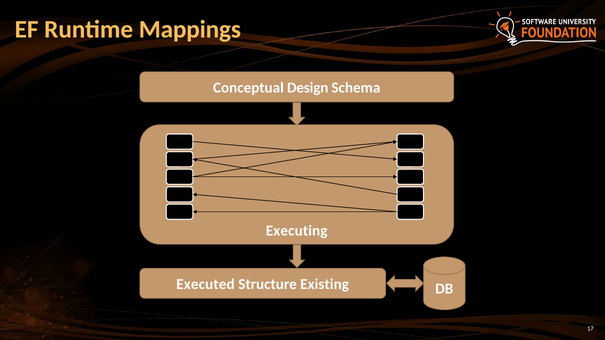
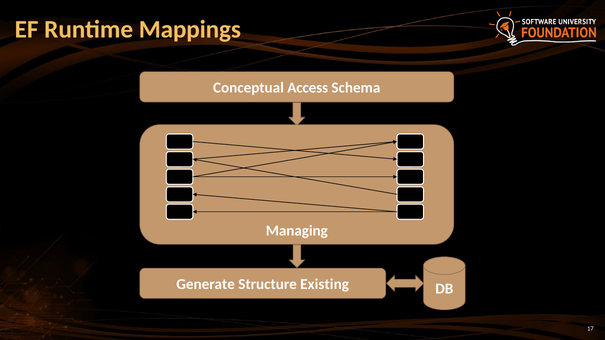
Design: Design -> Access (308, 88)
Executing: Executing -> Managing (297, 231)
Executed: Executed -> Generate (206, 285)
